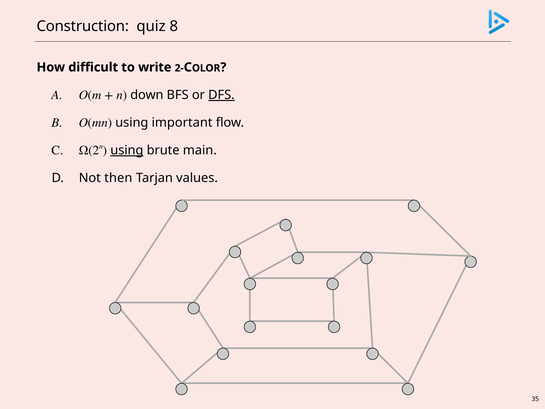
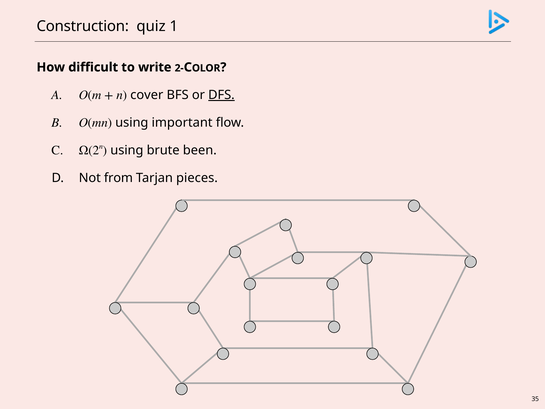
8: 8 -> 1 (174, 26)
down: down -> cover (147, 95)
using underline: present -> none (127, 150)
main: main -> been (200, 150)
then: then -> from (118, 178)
values: values -> pieces (197, 178)
